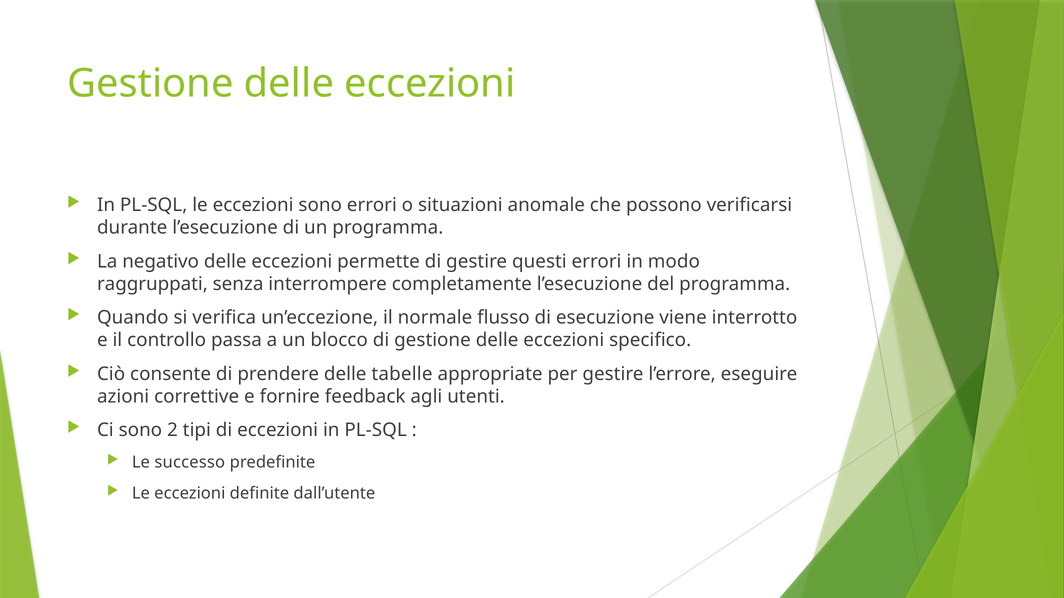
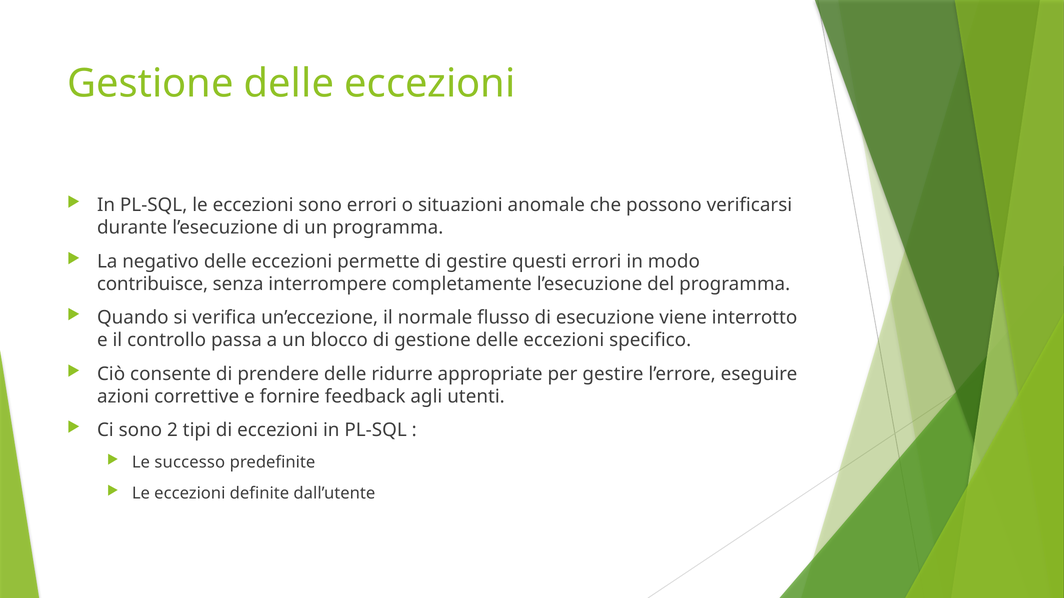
raggruppati: raggruppati -> contribuisce (152, 284)
tabelle: tabelle -> ridurre (402, 374)
